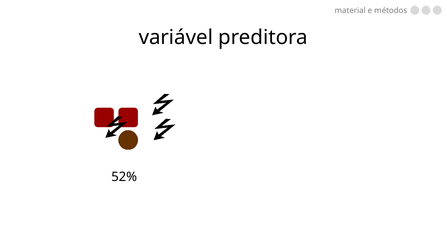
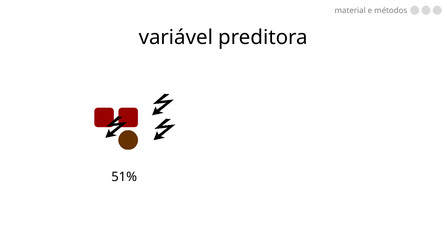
52%: 52% -> 51% (124, 177)
